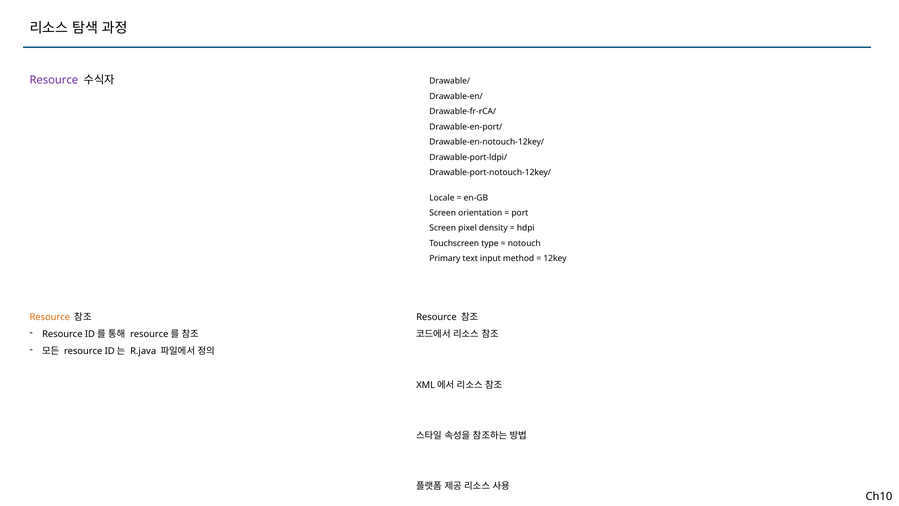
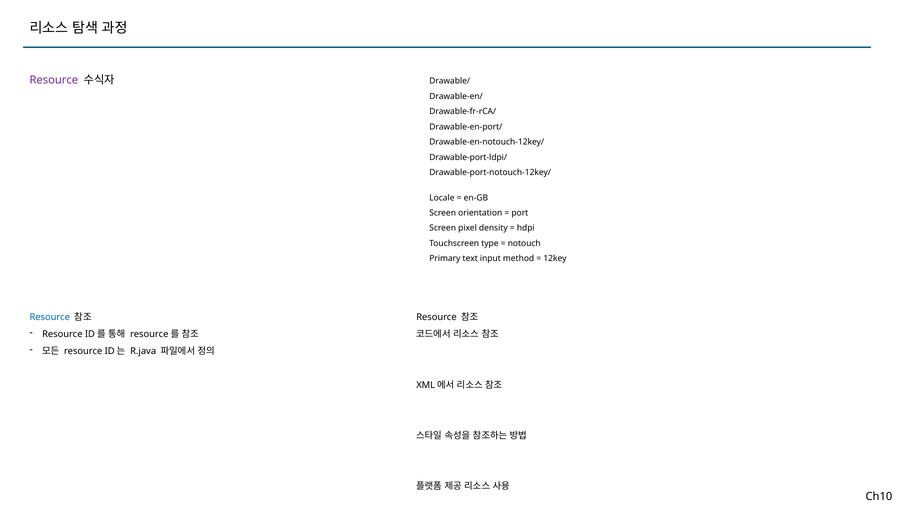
Resource colour: orange -> blue (50, 317)
